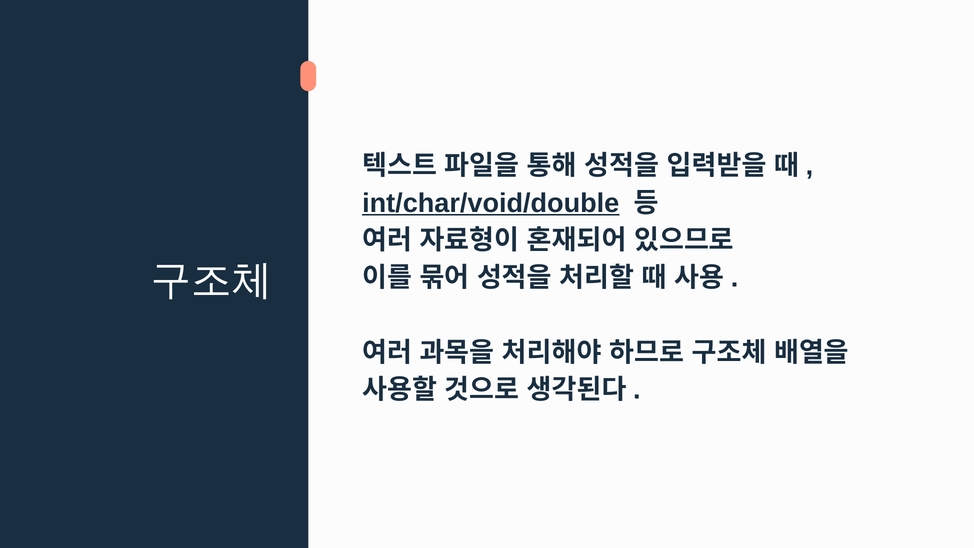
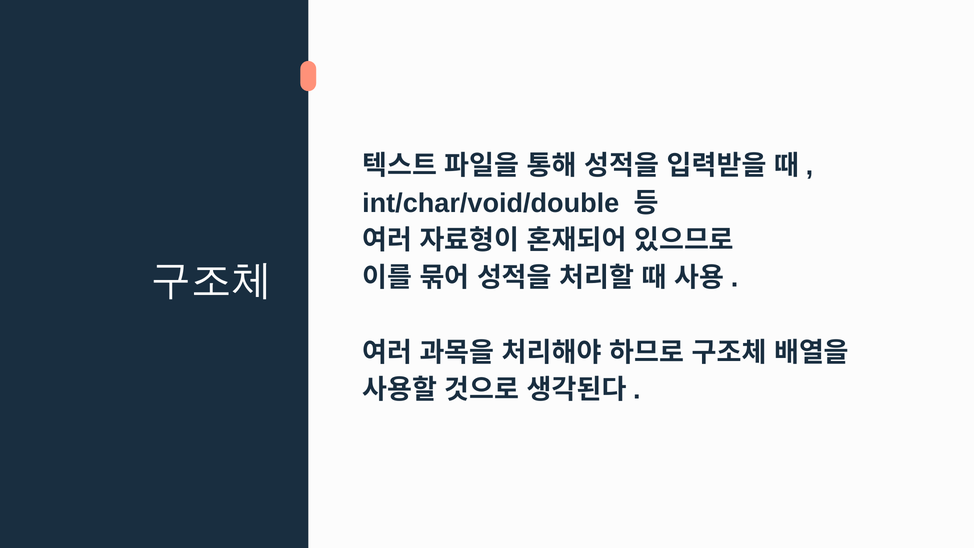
int/char/void/double underline: present -> none (491, 203)
